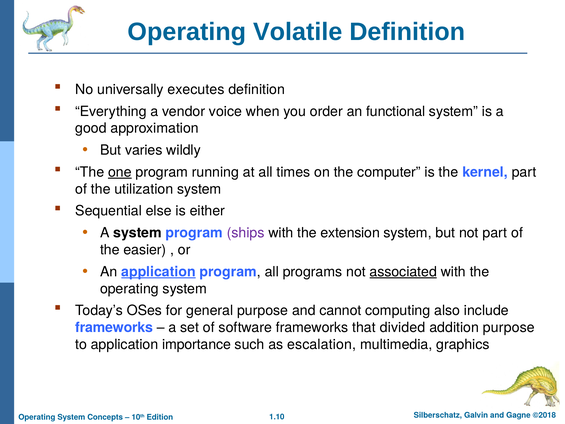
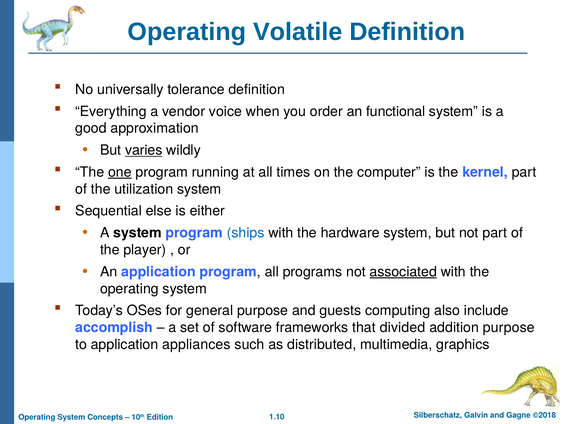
executes: executes -> tolerance (196, 89)
varies underline: none -> present (144, 150)
ships colour: purple -> blue (246, 233)
extension: extension -> hardware (350, 233)
easier: easier -> player (145, 250)
application underline: present -> none (158, 272)
cannot: cannot -> guests (340, 310)
frameworks: frameworks -> accomplish (114, 327)
importance: importance -> appliances (196, 344)
escalation: escalation -> distributed (322, 344)
